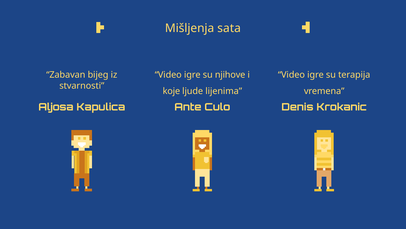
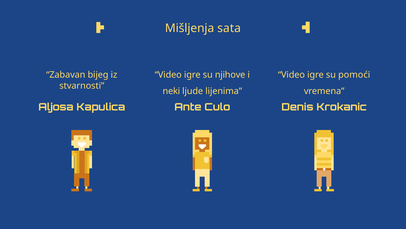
terapija: terapija -> pomoći (354, 75)
koje: koje -> neki (171, 91)
